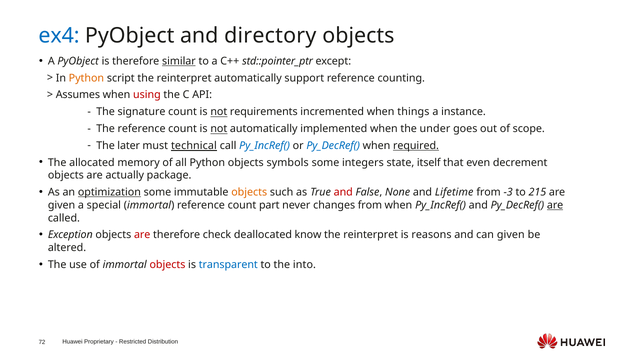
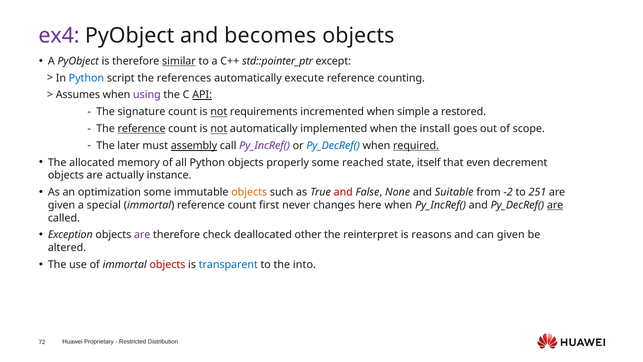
ex4 colour: blue -> purple (59, 36)
directory: directory -> becomes (270, 36)
Python colour: orange -> blue (86, 78)
script the reinterpret: reinterpret -> references (184, 78)
support: support -> execute (304, 78)
using colour: red -> purple (147, 95)
API underline: none -> present (202, 95)
things: things -> simple (413, 112)
instance: instance -> restored (464, 112)
reference underline: none -> present (142, 129)
under: under -> install (435, 129)
technical: technical -> assembly (194, 145)
Py_IncRef( colour: blue -> purple (265, 145)
symbols: symbols -> properly (288, 162)
integers: integers -> reached (363, 162)
package: package -> instance (169, 175)
optimization underline: present -> none (109, 192)
Lifetime: Lifetime -> Suitable (454, 192)
-3: -3 -> -2 (508, 192)
215: 215 -> 251 (537, 192)
part: part -> first (269, 205)
changes from: from -> here (370, 205)
are colour: red -> purple (142, 235)
know: know -> other (308, 235)
